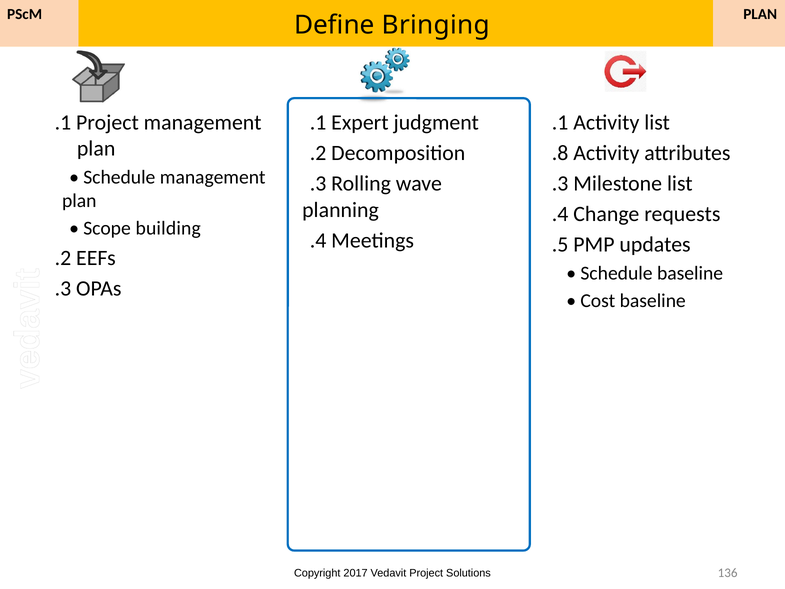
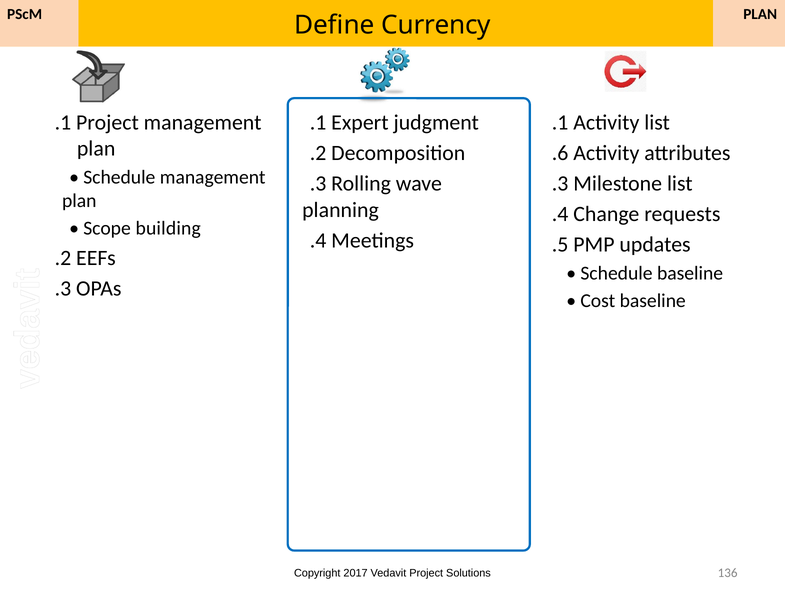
Bringing: Bringing -> Currency (436, 25)
.8: .8 -> .6 (560, 153)
